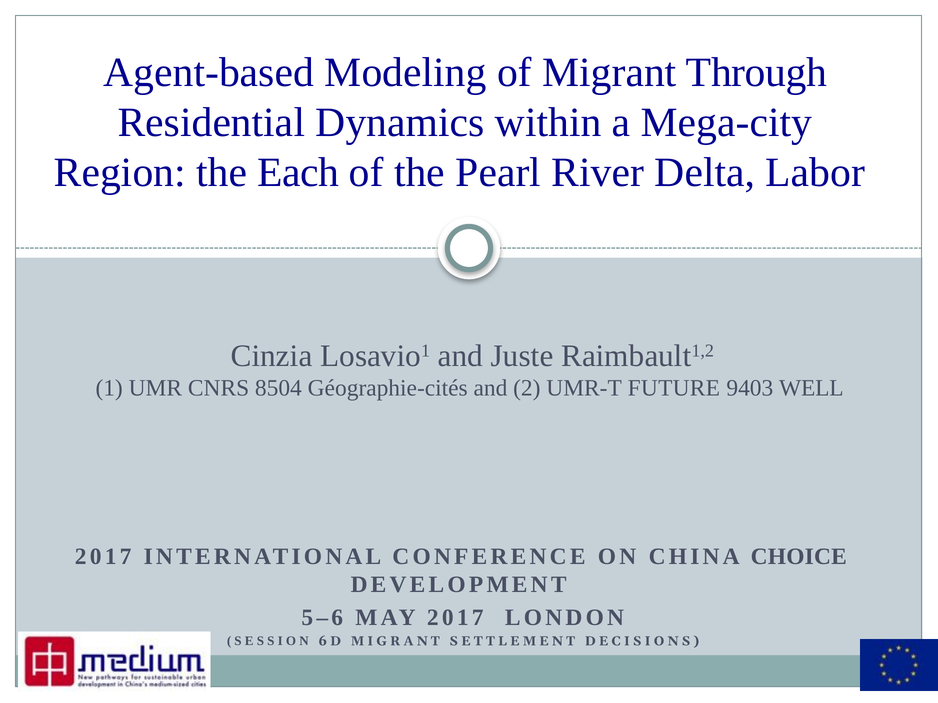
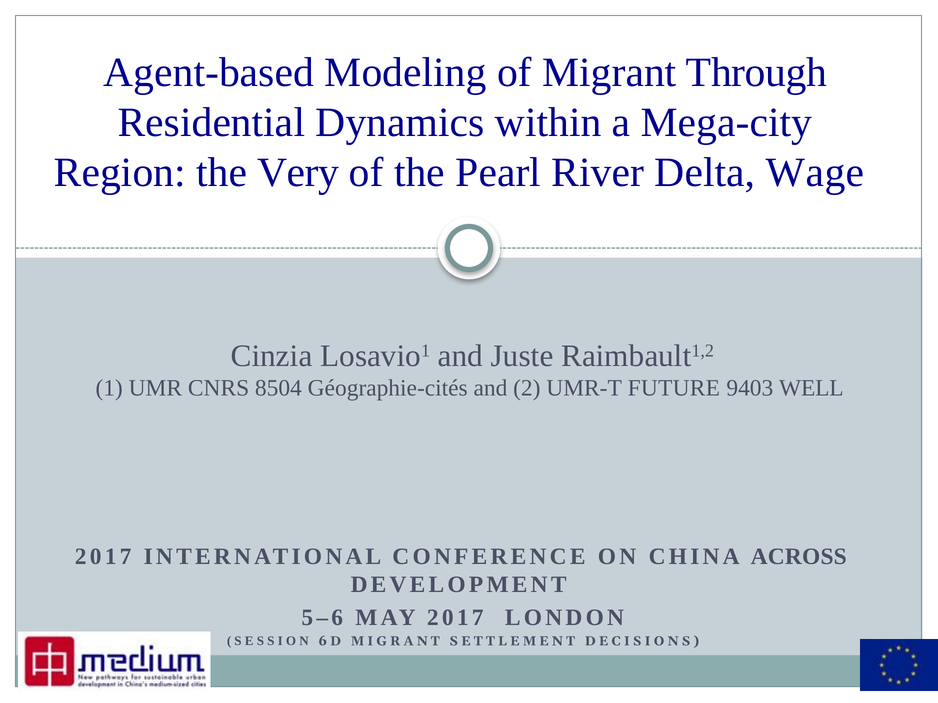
Each: Each -> Very (298, 173)
Labor: Labor -> Wage (815, 173)
CHOICE: CHOICE -> ACROSS (799, 557)
